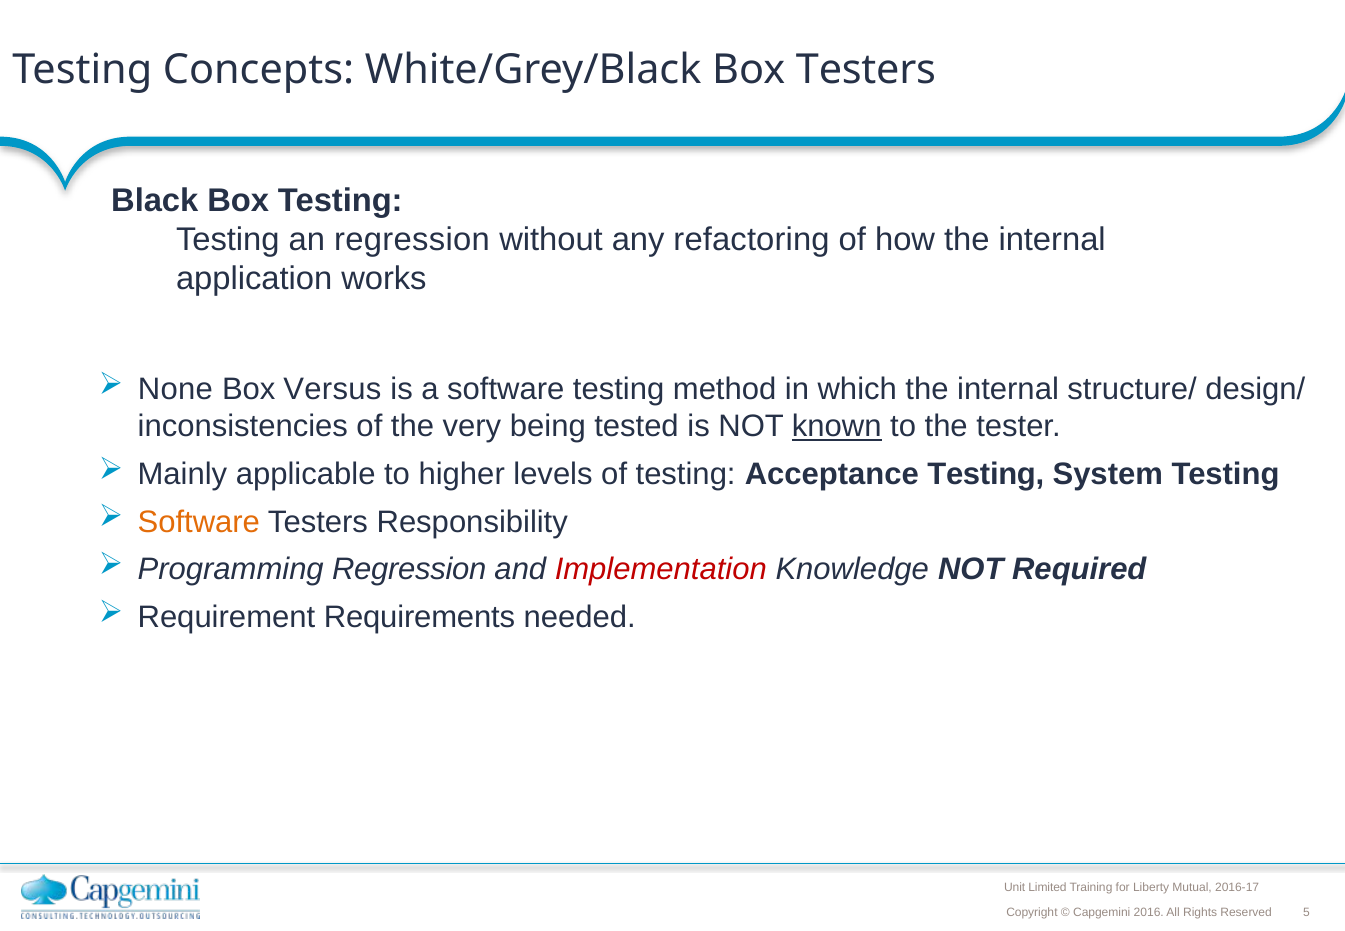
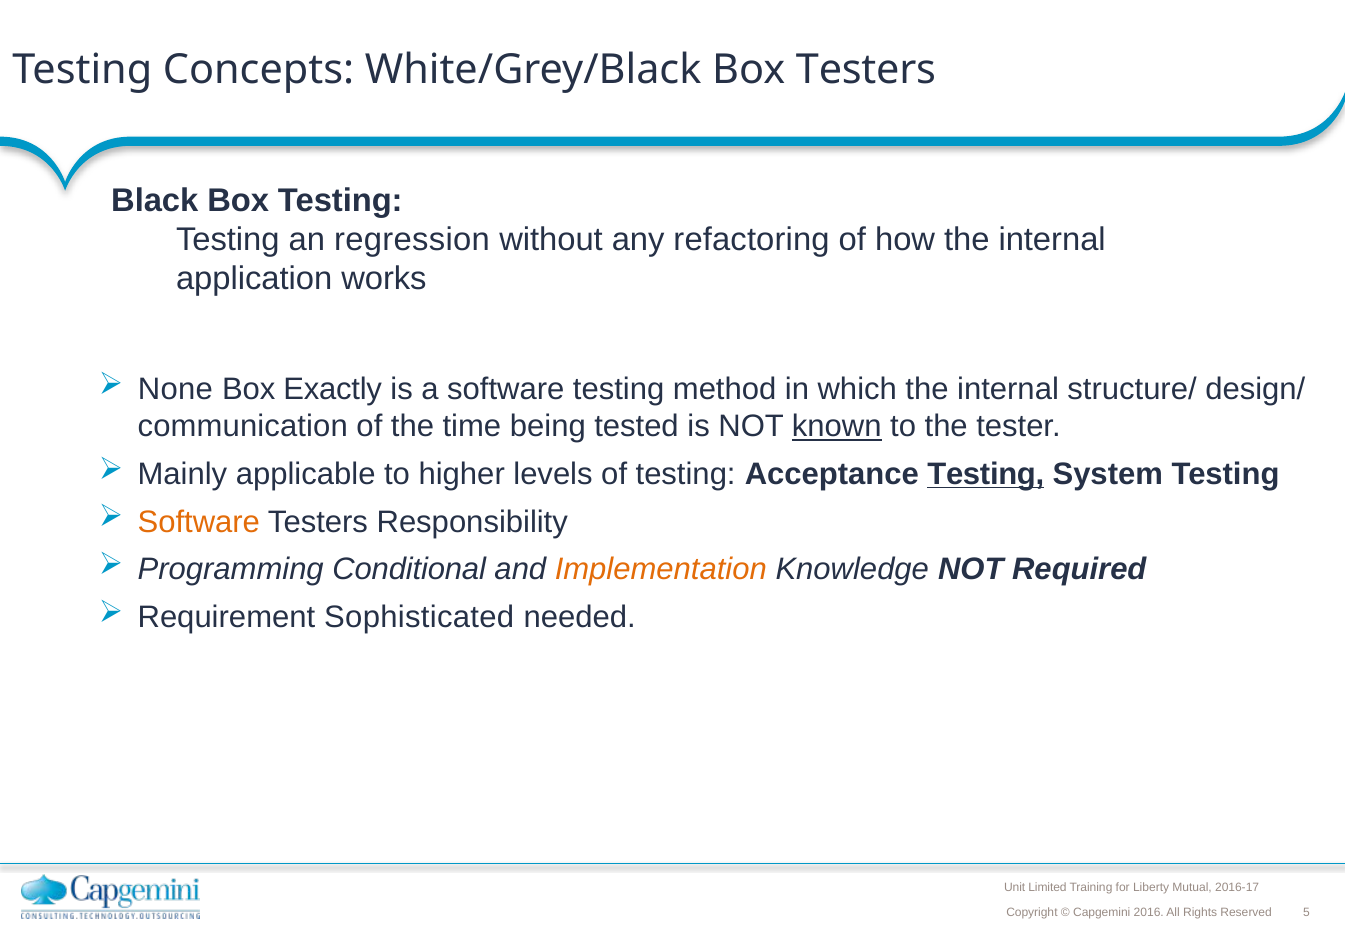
Versus: Versus -> Exactly (333, 389)
inconsistencies: inconsistencies -> communication (243, 427)
very: very -> time (472, 427)
Testing underline: none -> present (986, 474)
Programming Regression: Regression -> Conditional (409, 570)
Implementation colour: red -> orange (661, 570)
Requirements: Requirements -> Sophisticated (419, 617)
